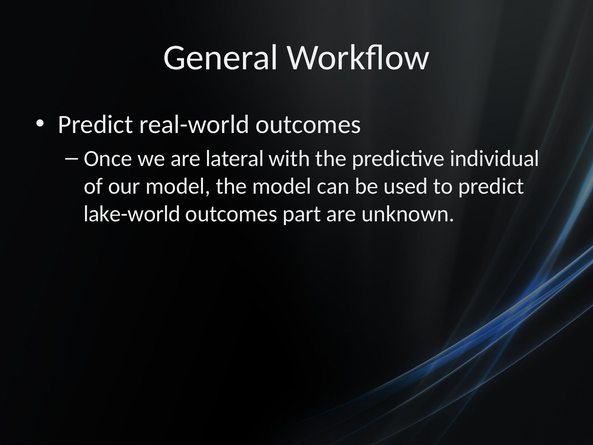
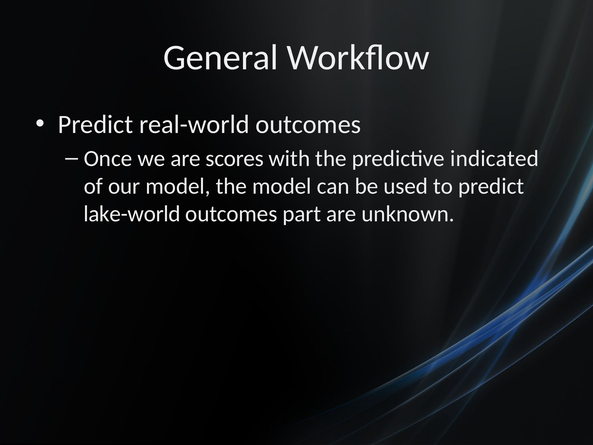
lateral: lateral -> scores (235, 158)
individual: individual -> indicated (495, 158)
